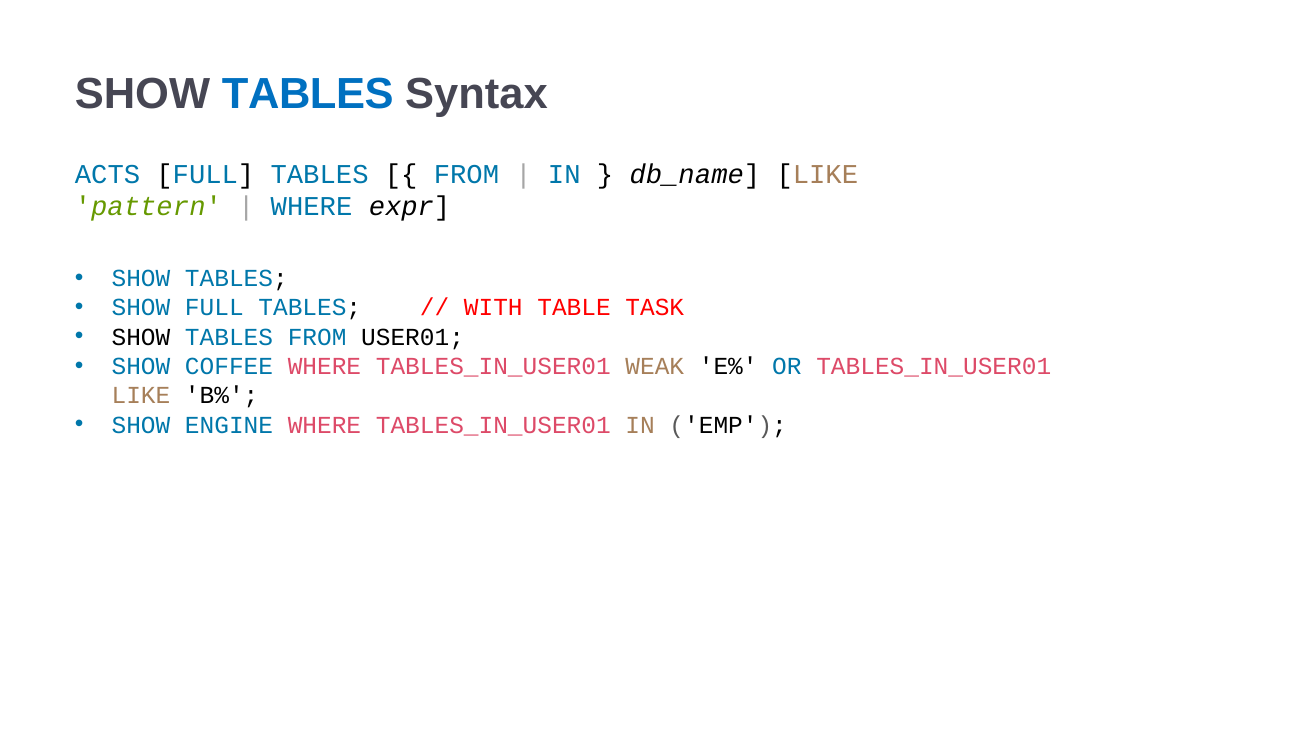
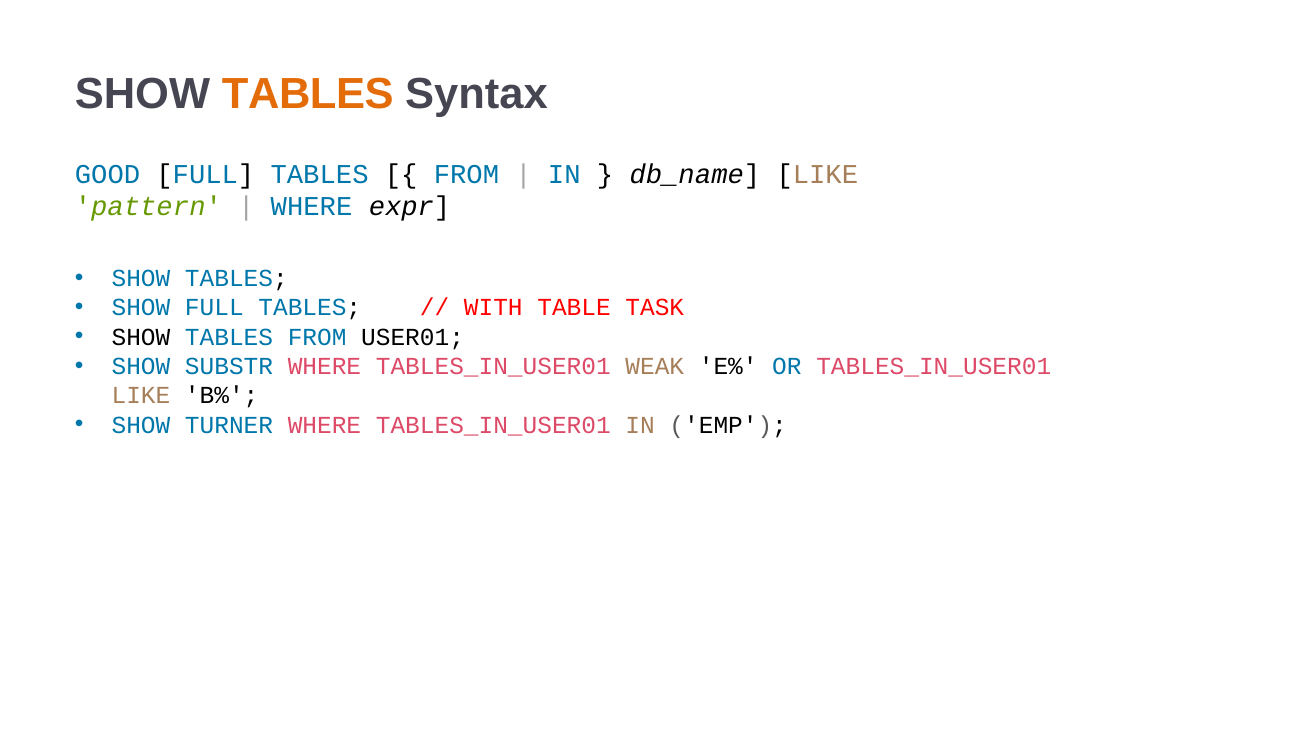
TABLES colour: blue -> orange (308, 94)
ACTS: ACTS -> GOOD (108, 174)
COFFEE: COFFEE -> SUBSTR (229, 366)
ENGINE: ENGINE -> TURNER (229, 425)
